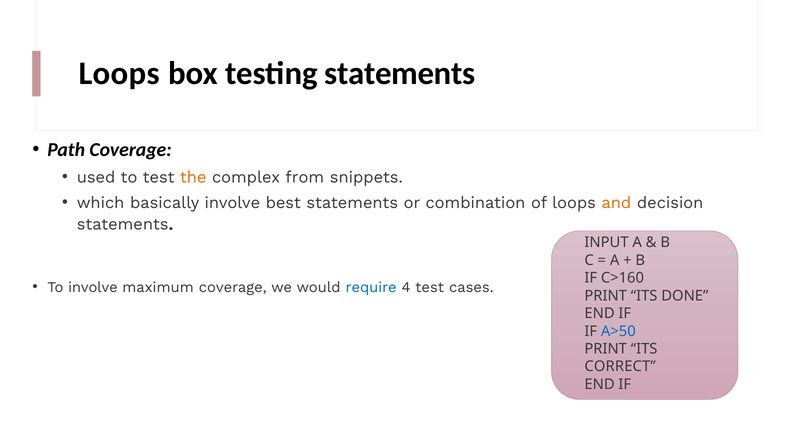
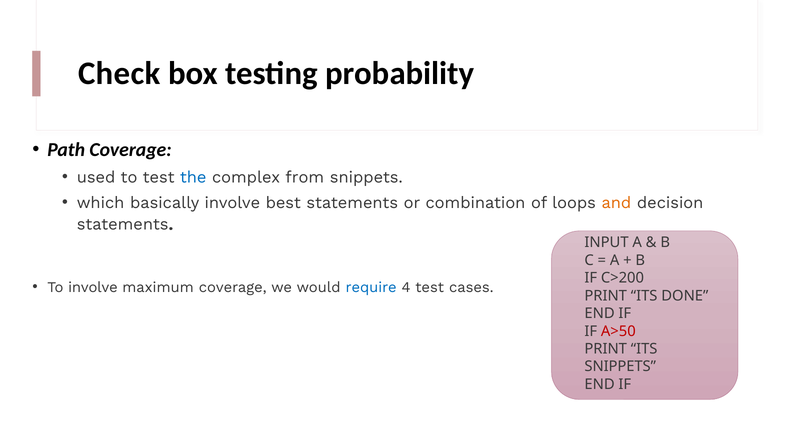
Loops: Loops -> Check (119, 73)
testing statements: statements -> probability (400, 73)
the colour: orange -> blue (193, 177)
C>160: C>160 -> C>200 (622, 278)
A>50 colour: blue -> red (618, 331)
CORRECT: CORRECT -> SNIPPETS (620, 367)
